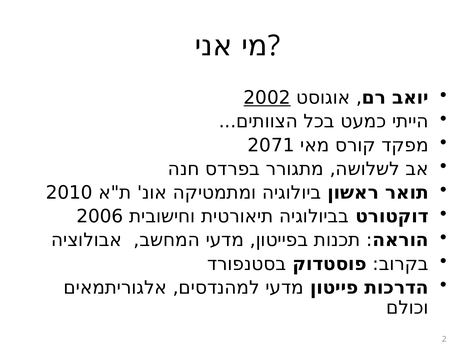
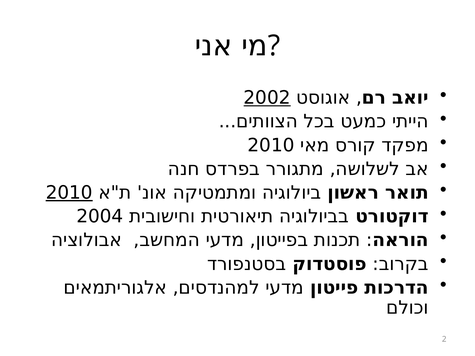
2071: 2071 -> 2010 (271, 145)
2010 underline: none -> present (69, 193)
2006: 2006 -> 2004 (100, 217)
